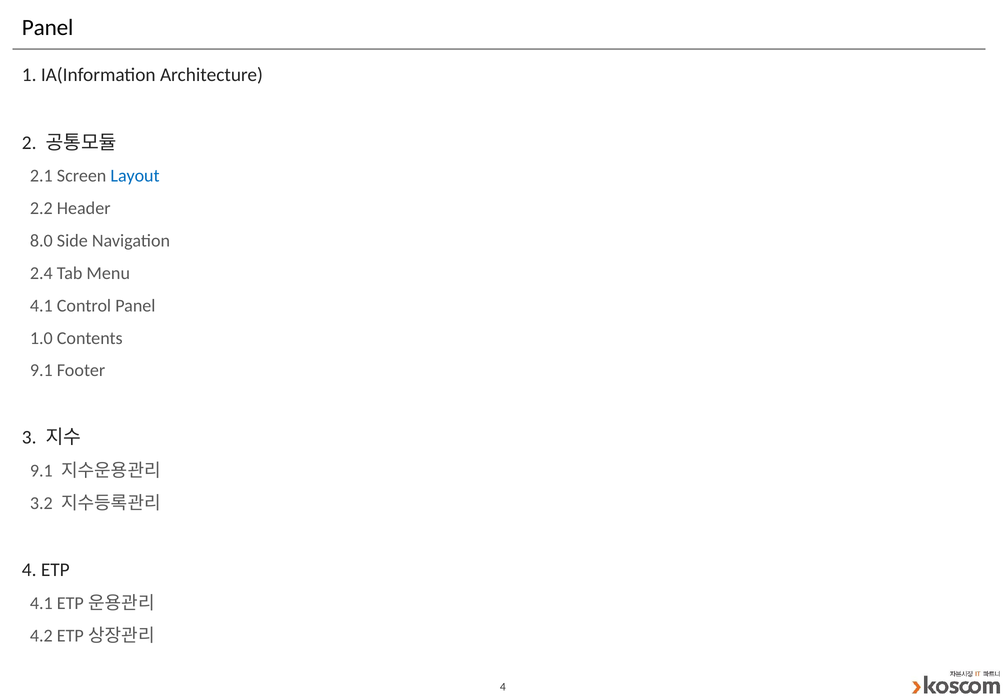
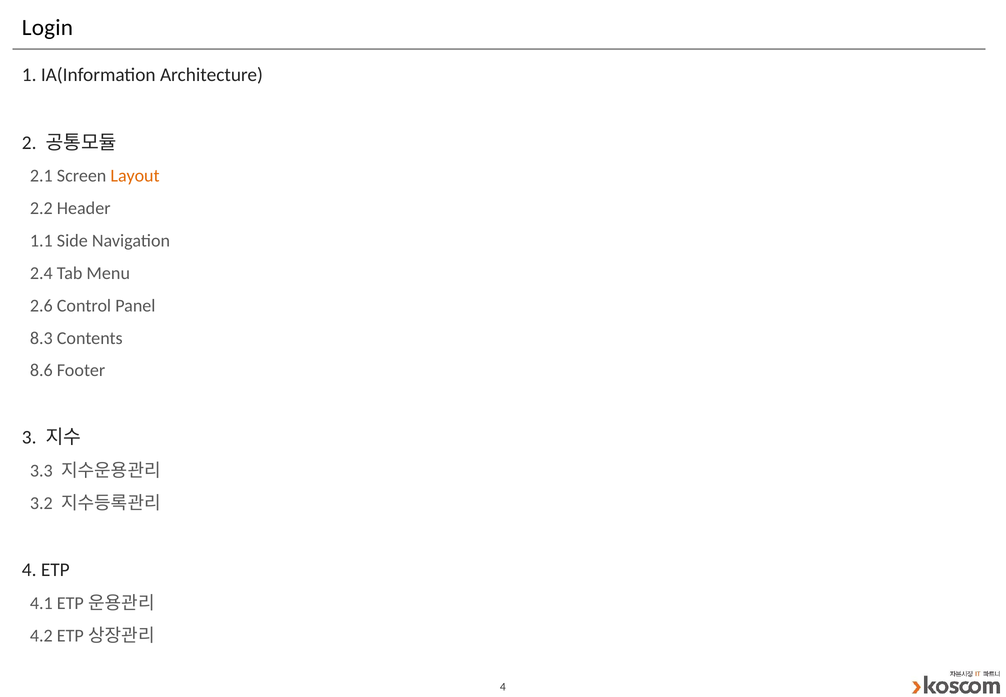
Panel: Panel -> Login (47, 28)
Layout colour: blue -> orange (135, 176)
8.0: 8.0 -> 1.1 (41, 241)
4.1: 4.1 -> 2.6 (41, 305)
1.0: 1.0 -> 8.3 (41, 338)
9.1: 9.1 -> 8.6 (41, 370)
9.1: 9.1 -> 3.3 (41, 470)
